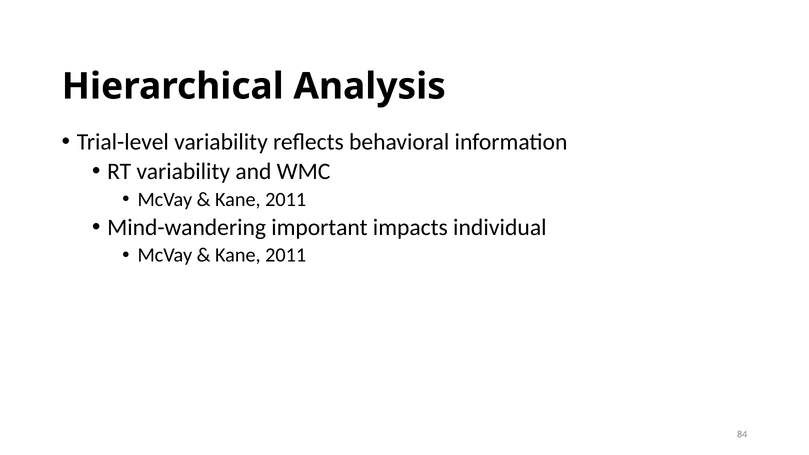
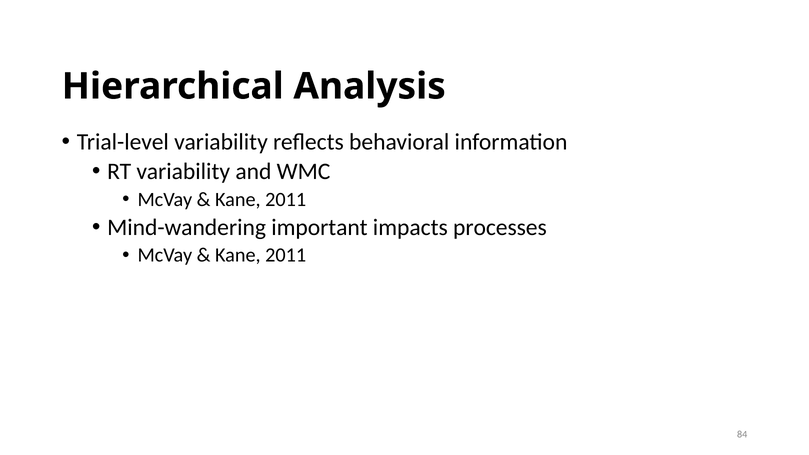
individual: individual -> processes (500, 227)
